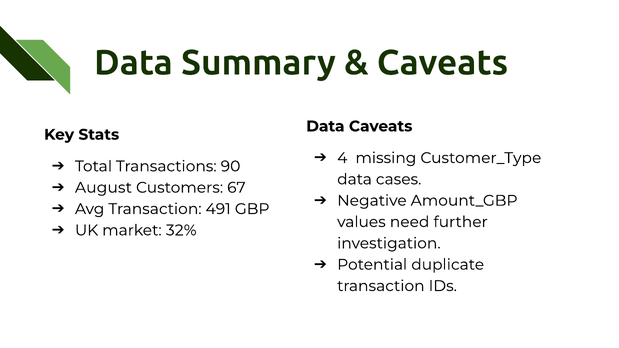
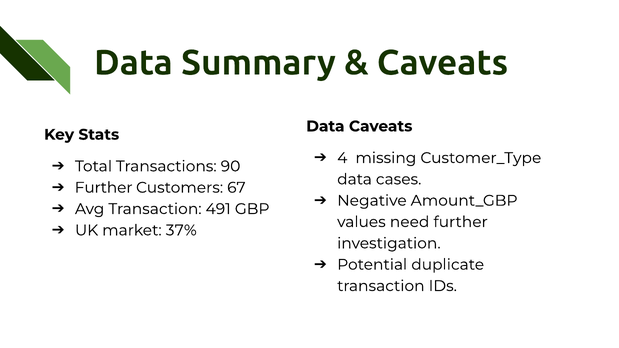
August: August -> Further (104, 188)
32%: 32% -> 37% (181, 230)
